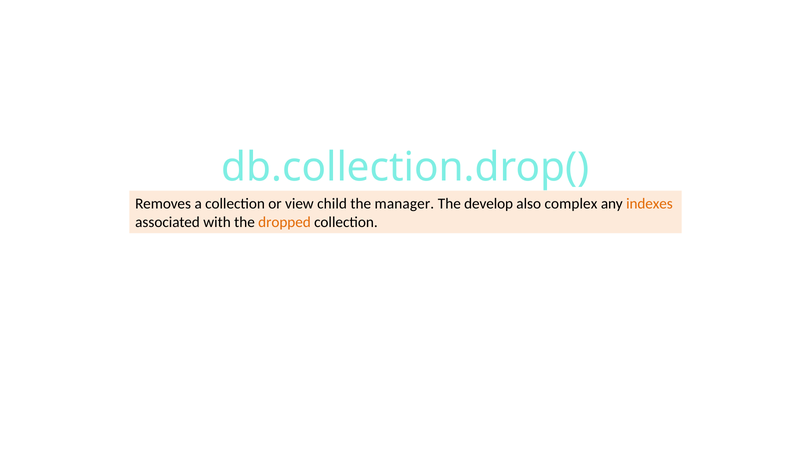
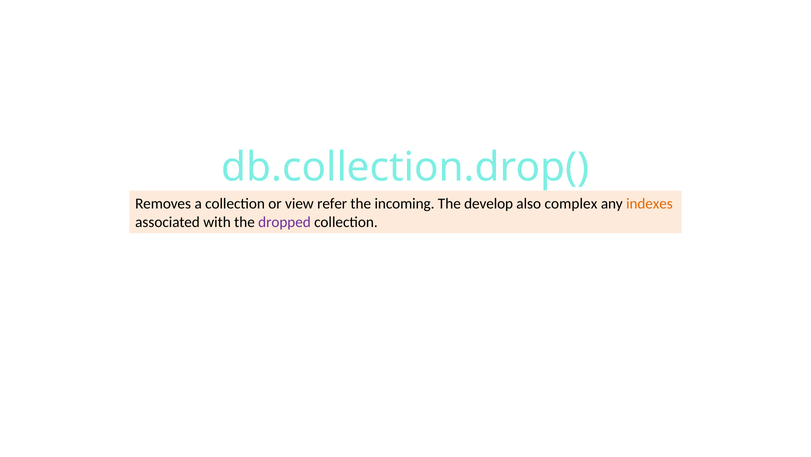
child: child -> refer (332, 204)
manager: manager -> incoming (405, 204)
dropped colour: orange -> purple (284, 222)
